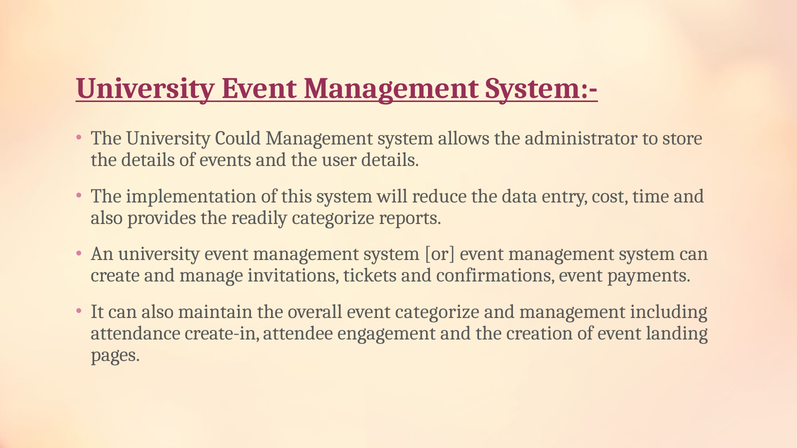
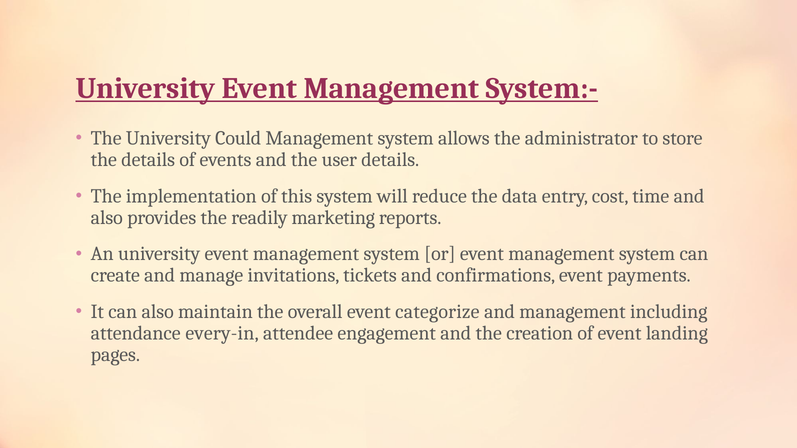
readily categorize: categorize -> marketing (333, 218)
create-in: create-in -> every-in (222, 334)
